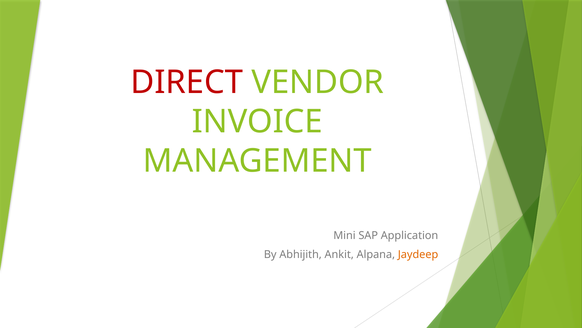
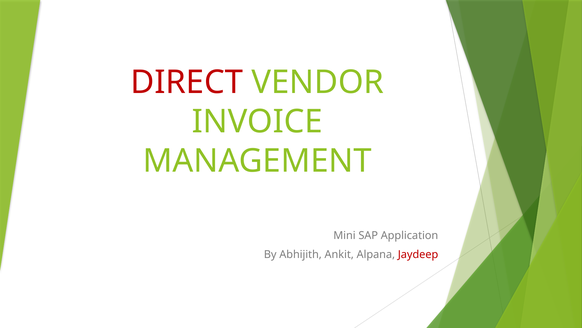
Jaydeep colour: orange -> red (418, 254)
